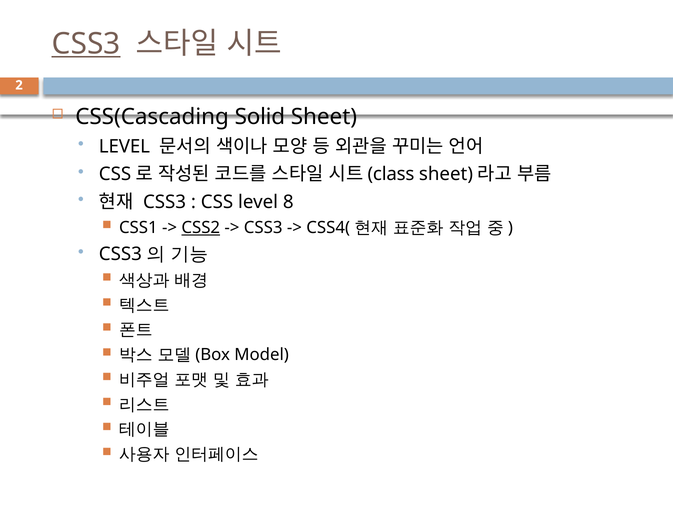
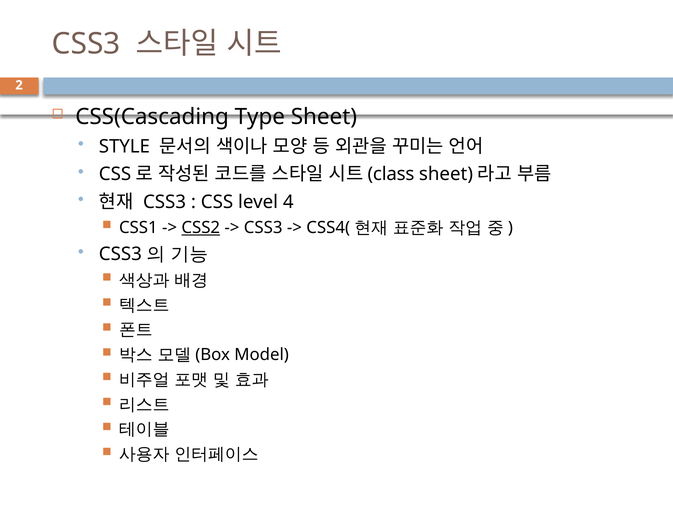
CSS3 underline: present -> none (86, 44)
Solid: Solid -> Type (260, 117)
LEVEL: LEVEL -> STYLE (124, 147)
8: 8 -> 4 (288, 202)
